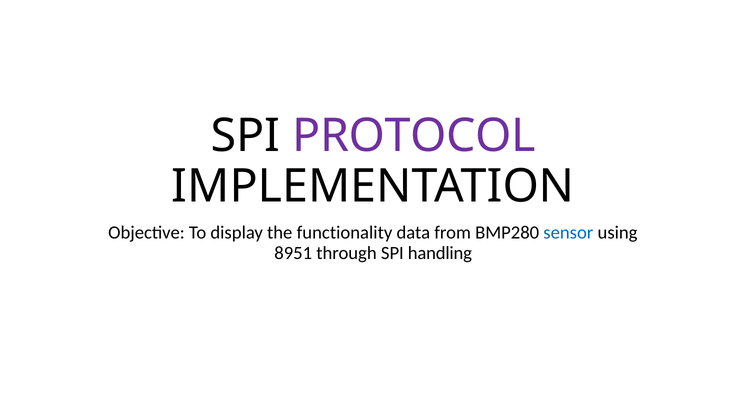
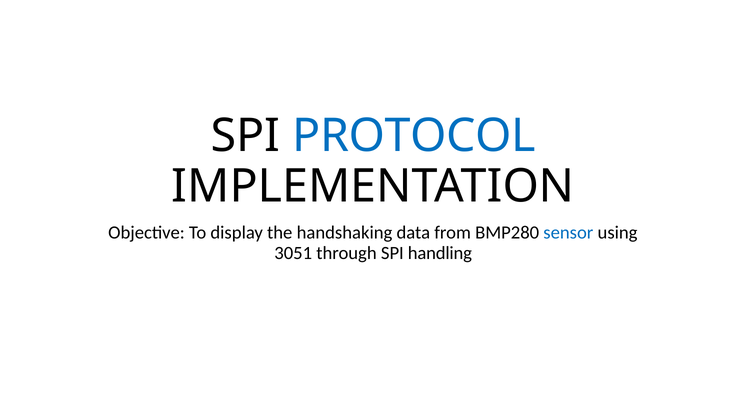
PROTOCOL colour: purple -> blue (414, 136)
functionality: functionality -> handshaking (345, 233)
8951: 8951 -> 3051 (293, 253)
